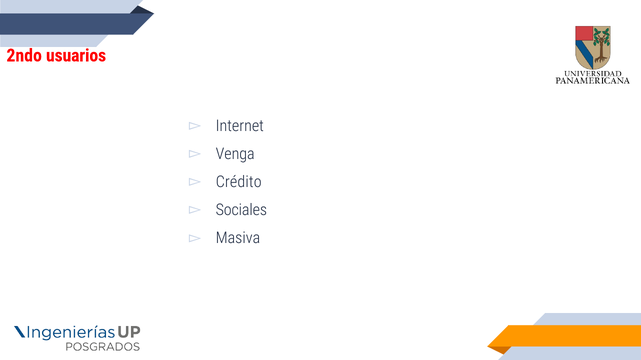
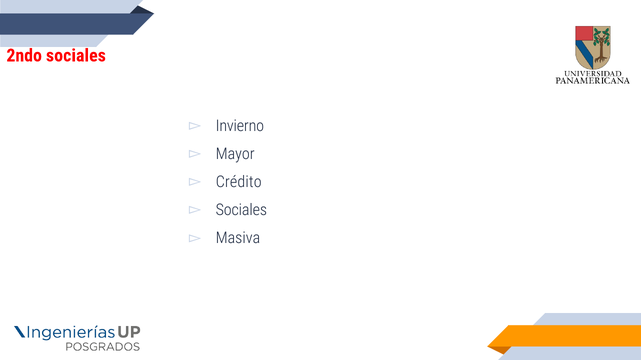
2ndo usuarios: usuarios -> sociales (76, 56)
Internet: Internet -> Invierno (240, 126)
Venga: Venga -> Mayor (235, 154)
